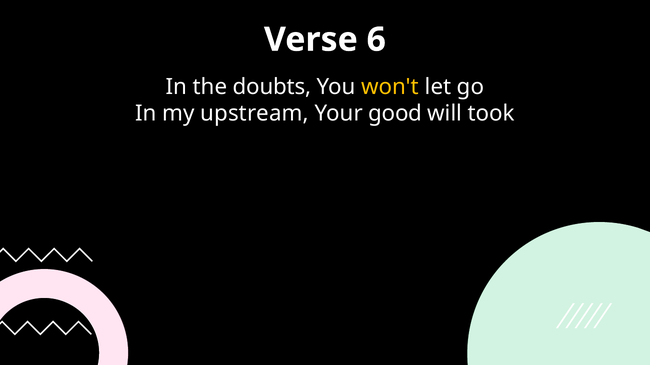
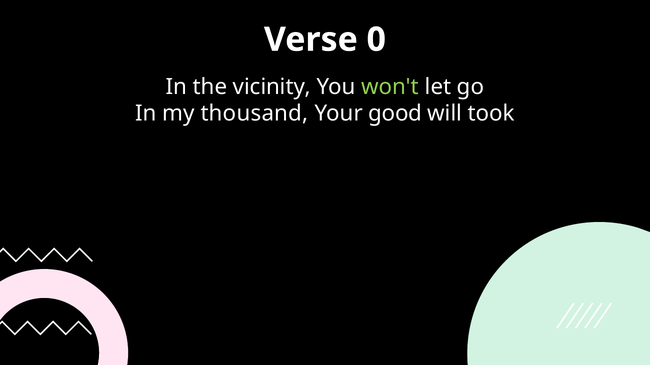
6: 6 -> 0 (376, 40)
doubts: doubts -> vicinity (272, 87)
won't colour: yellow -> light green (390, 87)
upstream: upstream -> thousand (254, 114)
